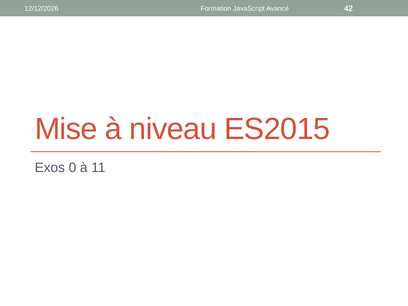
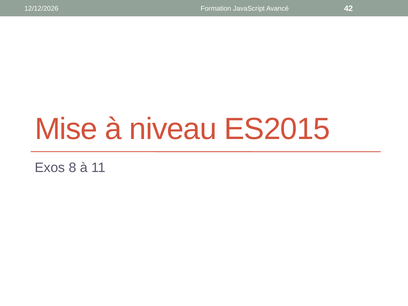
0: 0 -> 8 (72, 168)
